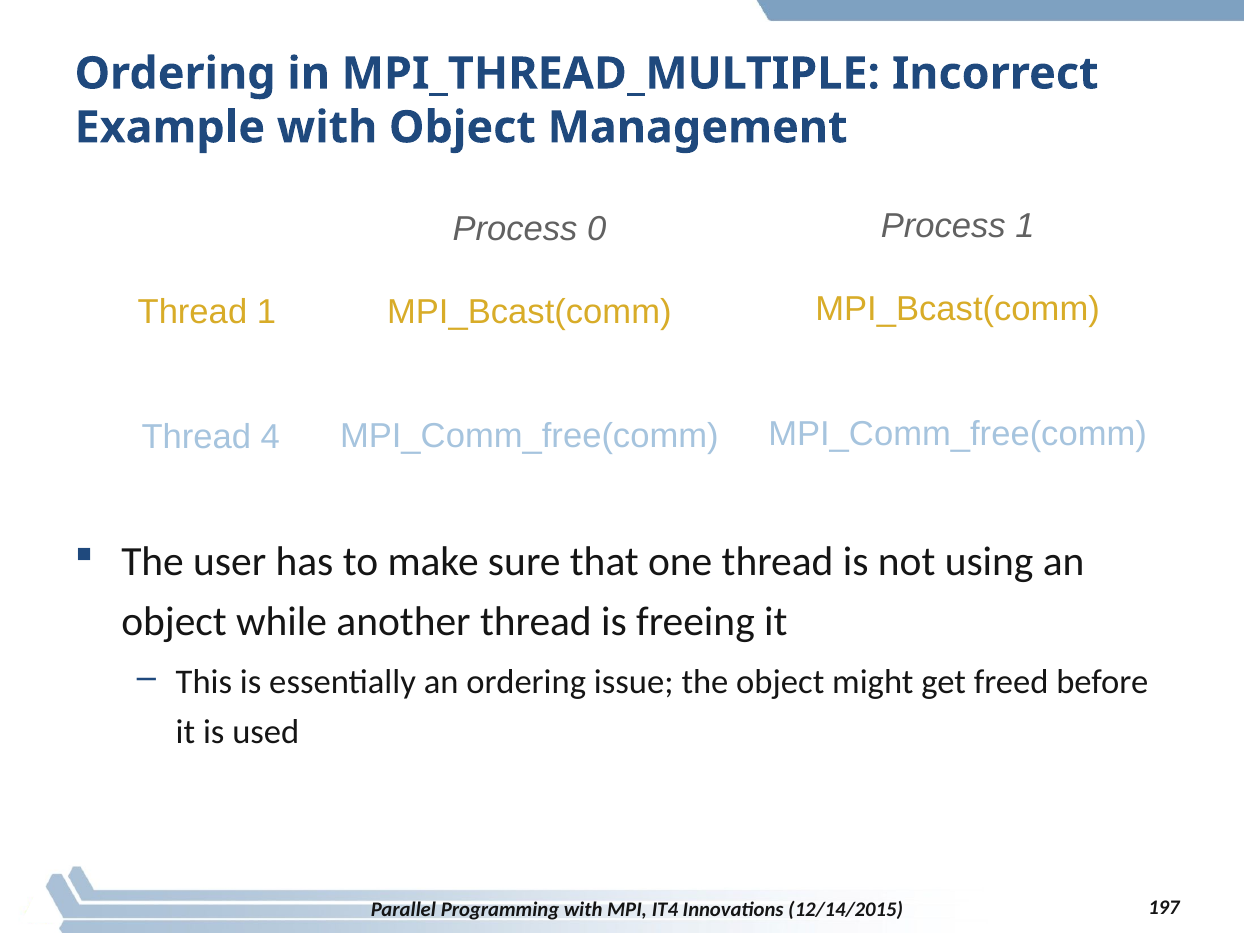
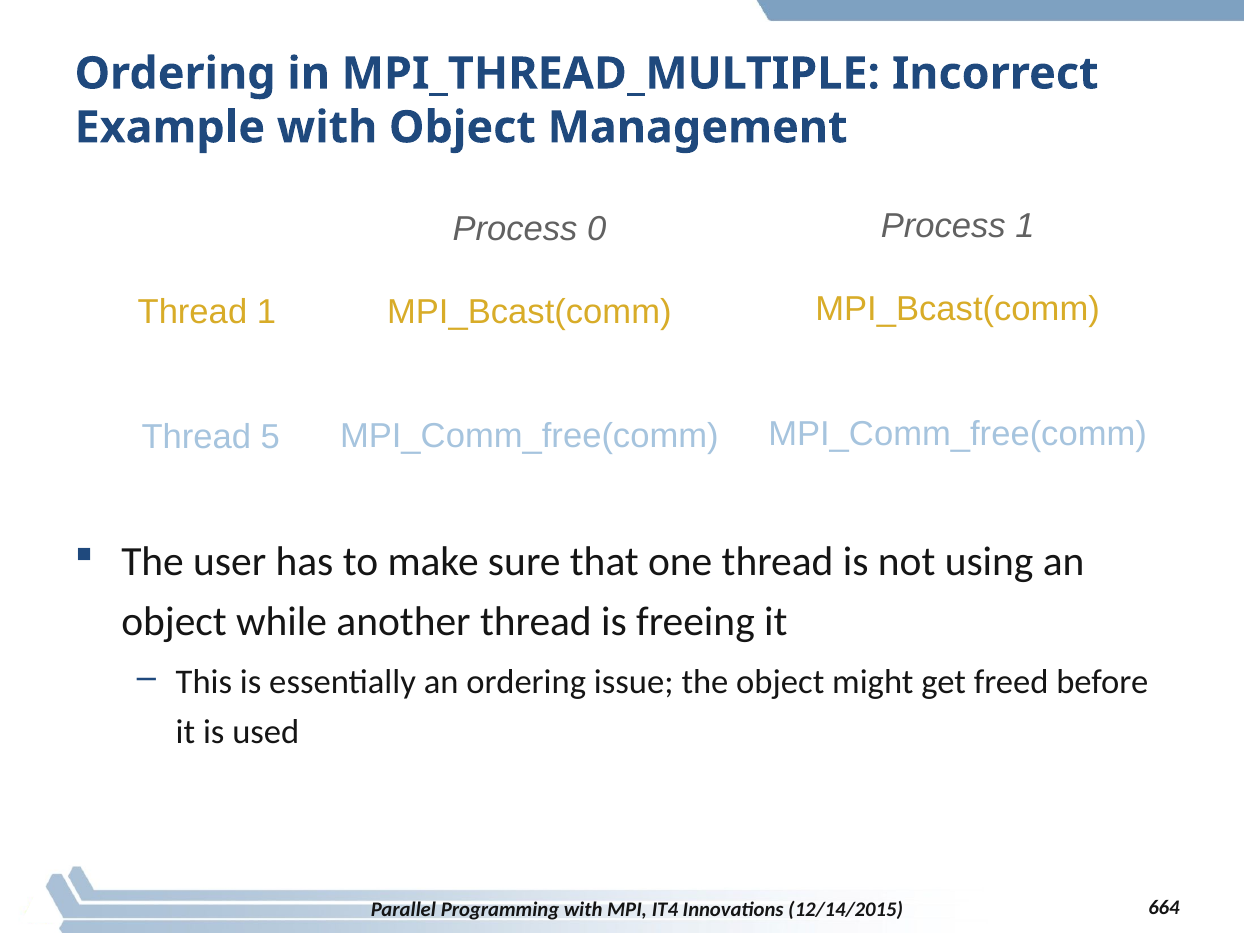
4: 4 -> 5 (270, 437)
197: 197 -> 664 (1164, 907)
